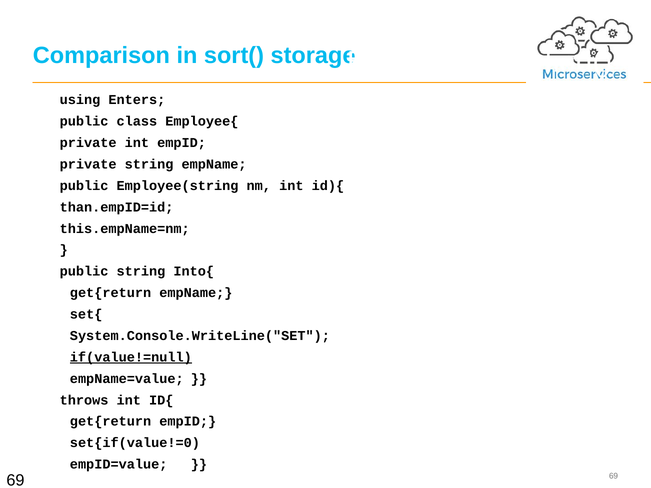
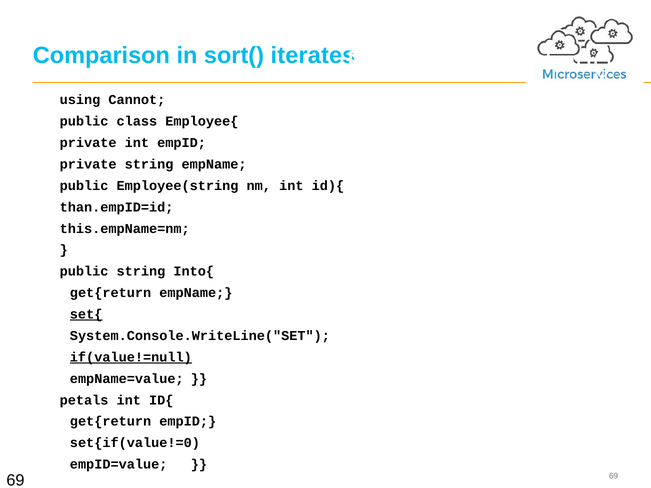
storage: storage -> iterates (313, 56)
Enters: Enters -> Cannot (137, 100)
set{ underline: none -> present (86, 314)
throws: throws -> petals (84, 400)
